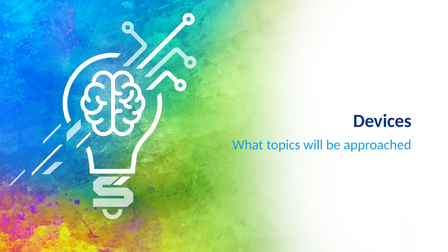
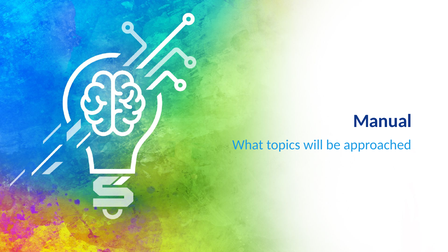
Devices: Devices -> Manual (382, 121)
